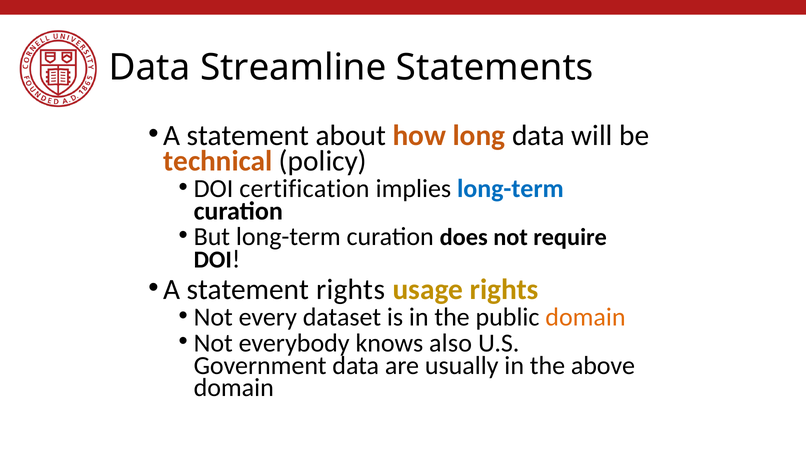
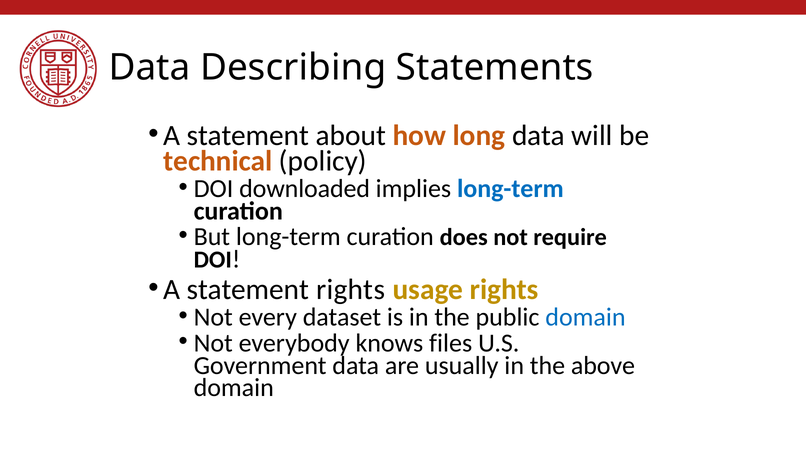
Streamline: Streamline -> Describing (293, 68)
certification: certification -> downloaded (305, 189)
domain colour: orange -> blue (585, 317)
also: also -> files (451, 343)
